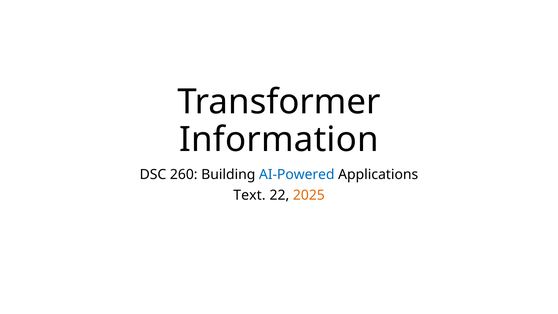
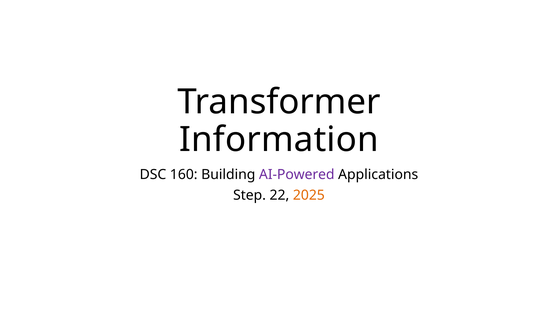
260: 260 -> 160 (184, 174)
AI-Powered colour: blue -> purple (297, 174)
Text: Text -> Step (250, 195)
